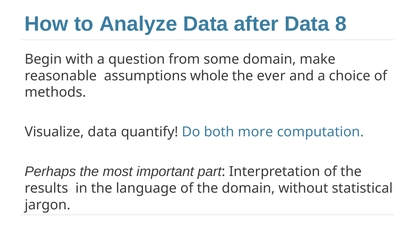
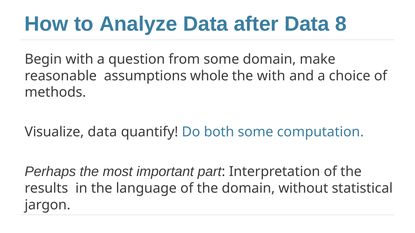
the ever: ever -> with (271, 76)
both more: more -> some (256, 132)
